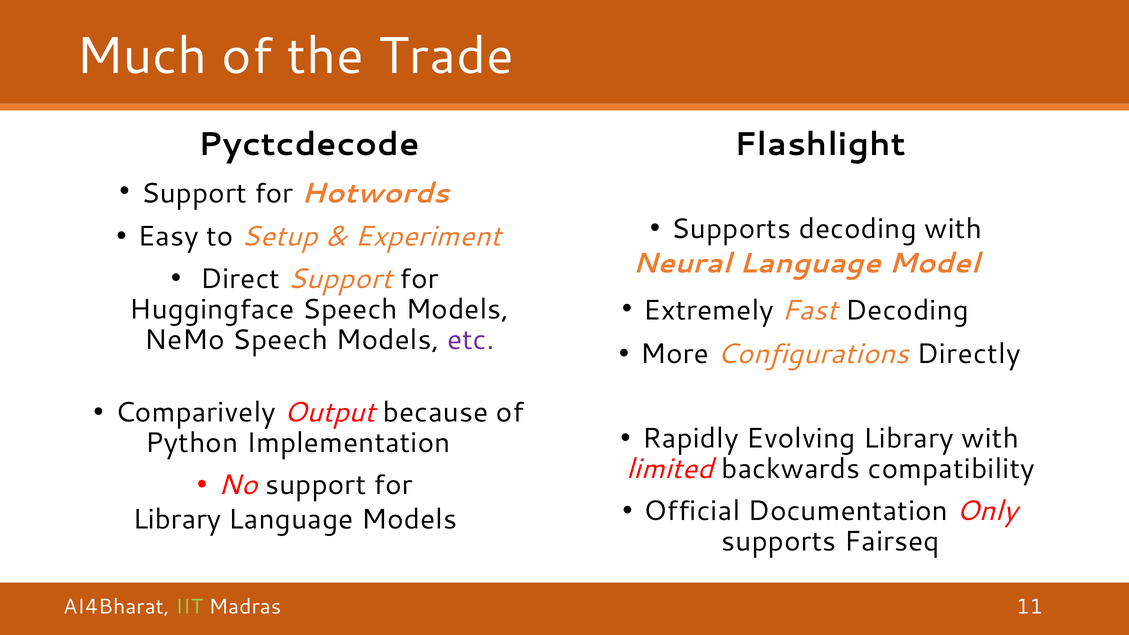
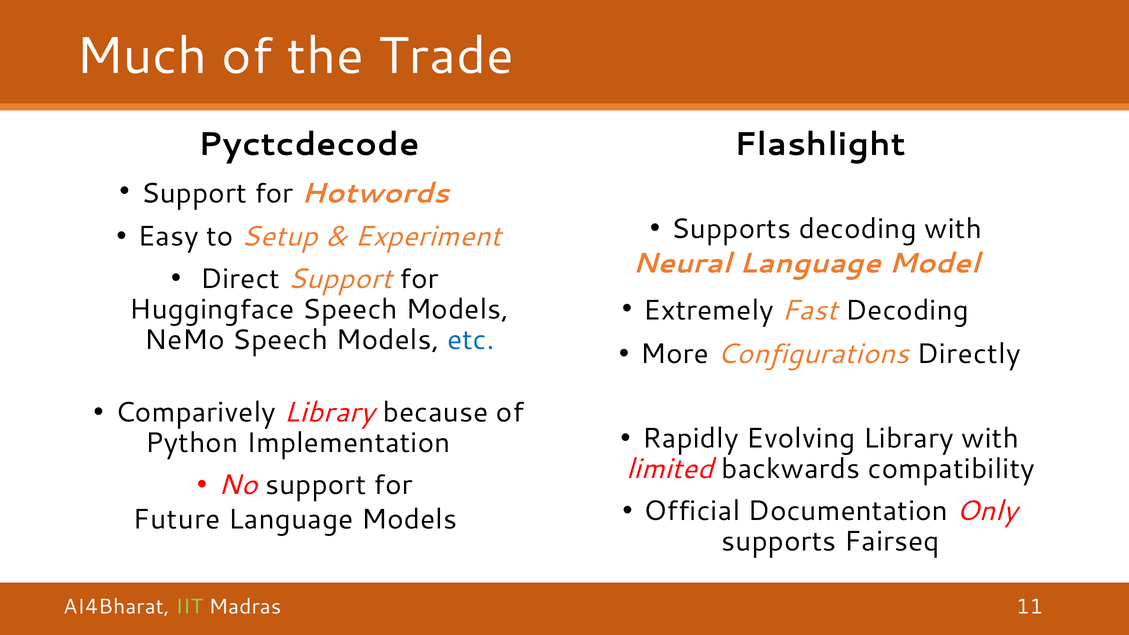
etc colour: purple -> blue (471, 340)
Comparively Output: Output -> Library (329, 412)
Library: Library -> Future (177, 520)
